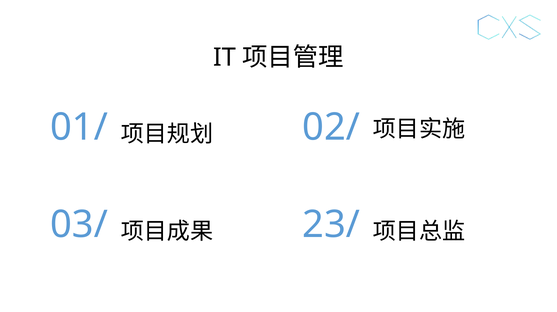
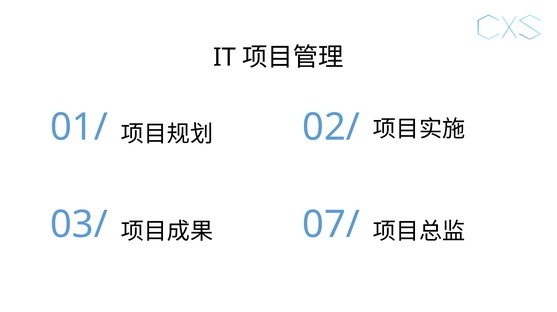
23/: 23/ -> 07/ (331, 224)
